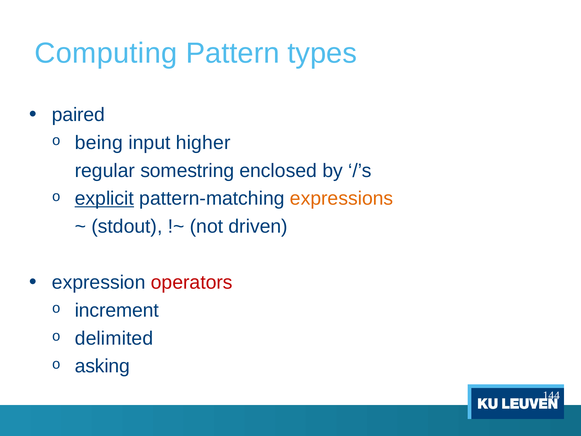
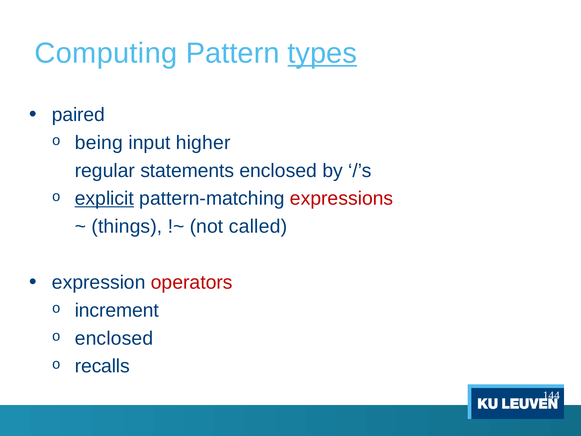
types underline: none -> present (322, 53)
somestring: somestring -> statements (187, 171)
expressions colour: orange -> red (342, 198)
stdout: stdout -> things (127, 226)
driven: driven -> called (258, 226)
delimited: delimited -> enclosed (114, 338)
asking: asking -> recalls (102, 366)
